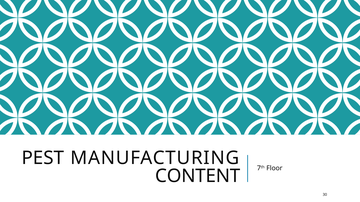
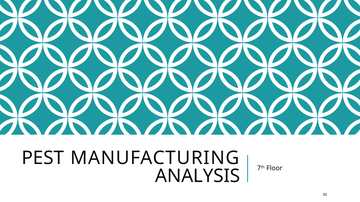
CONTENT: CONTENT -> ANALYSIS (198, 176)
